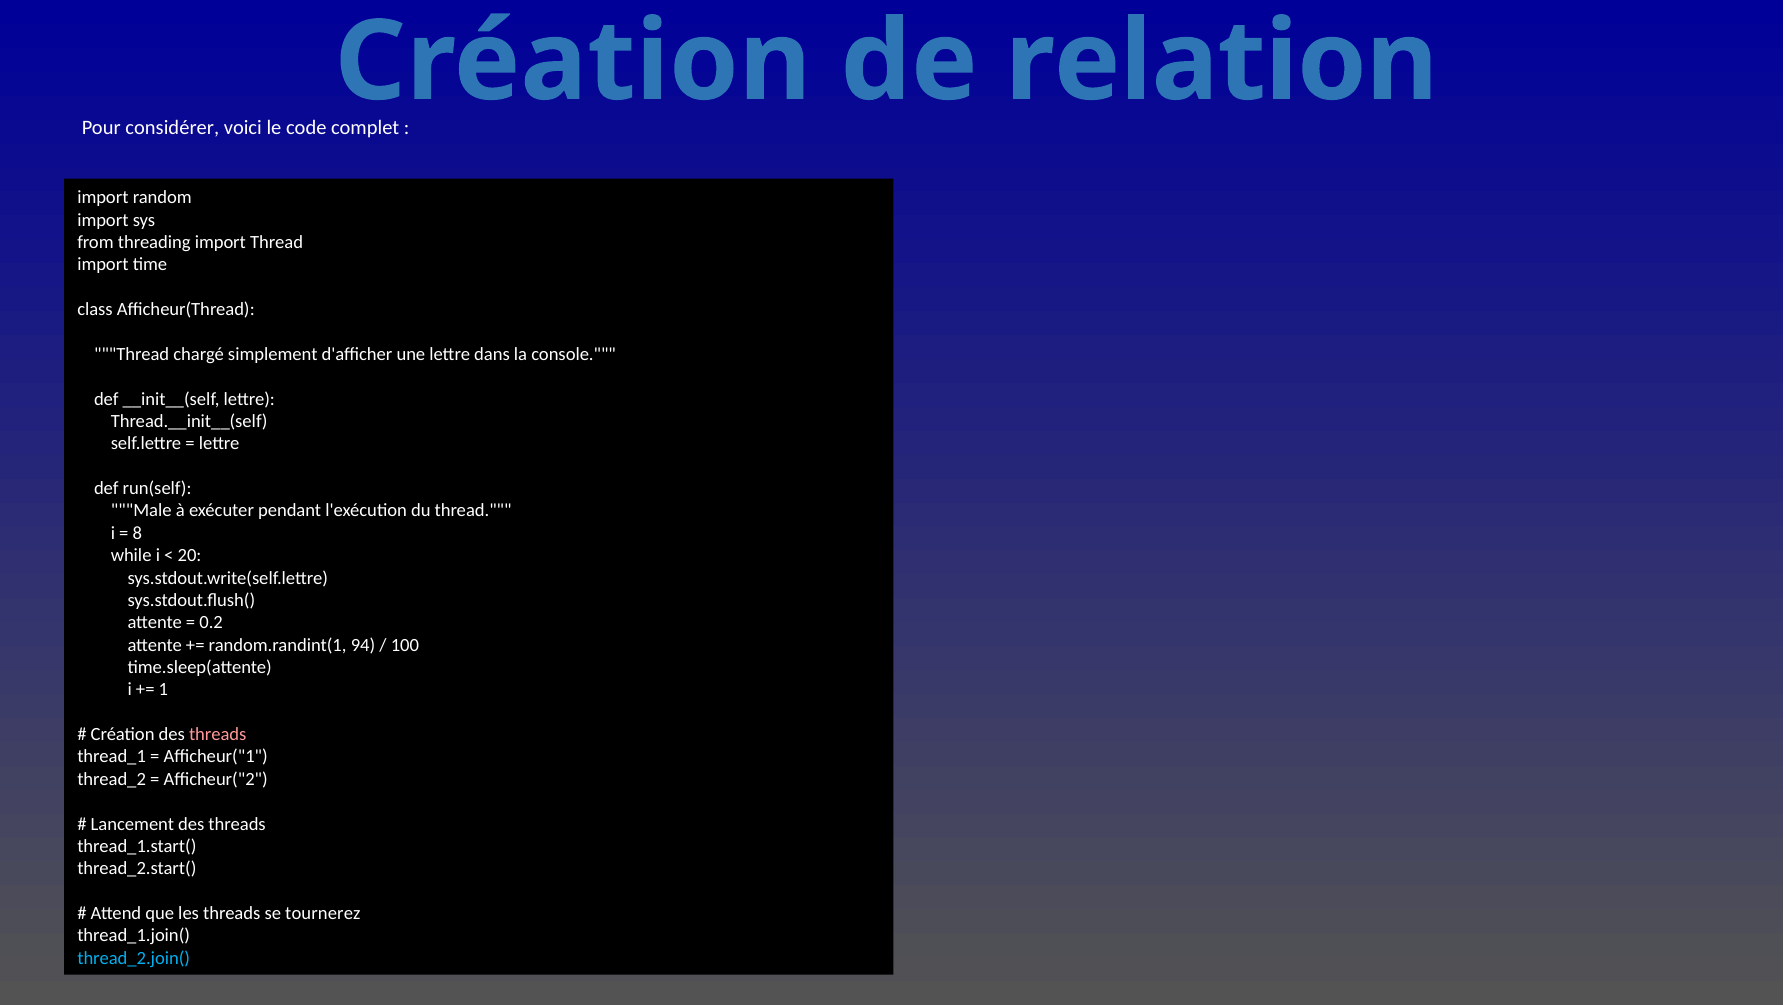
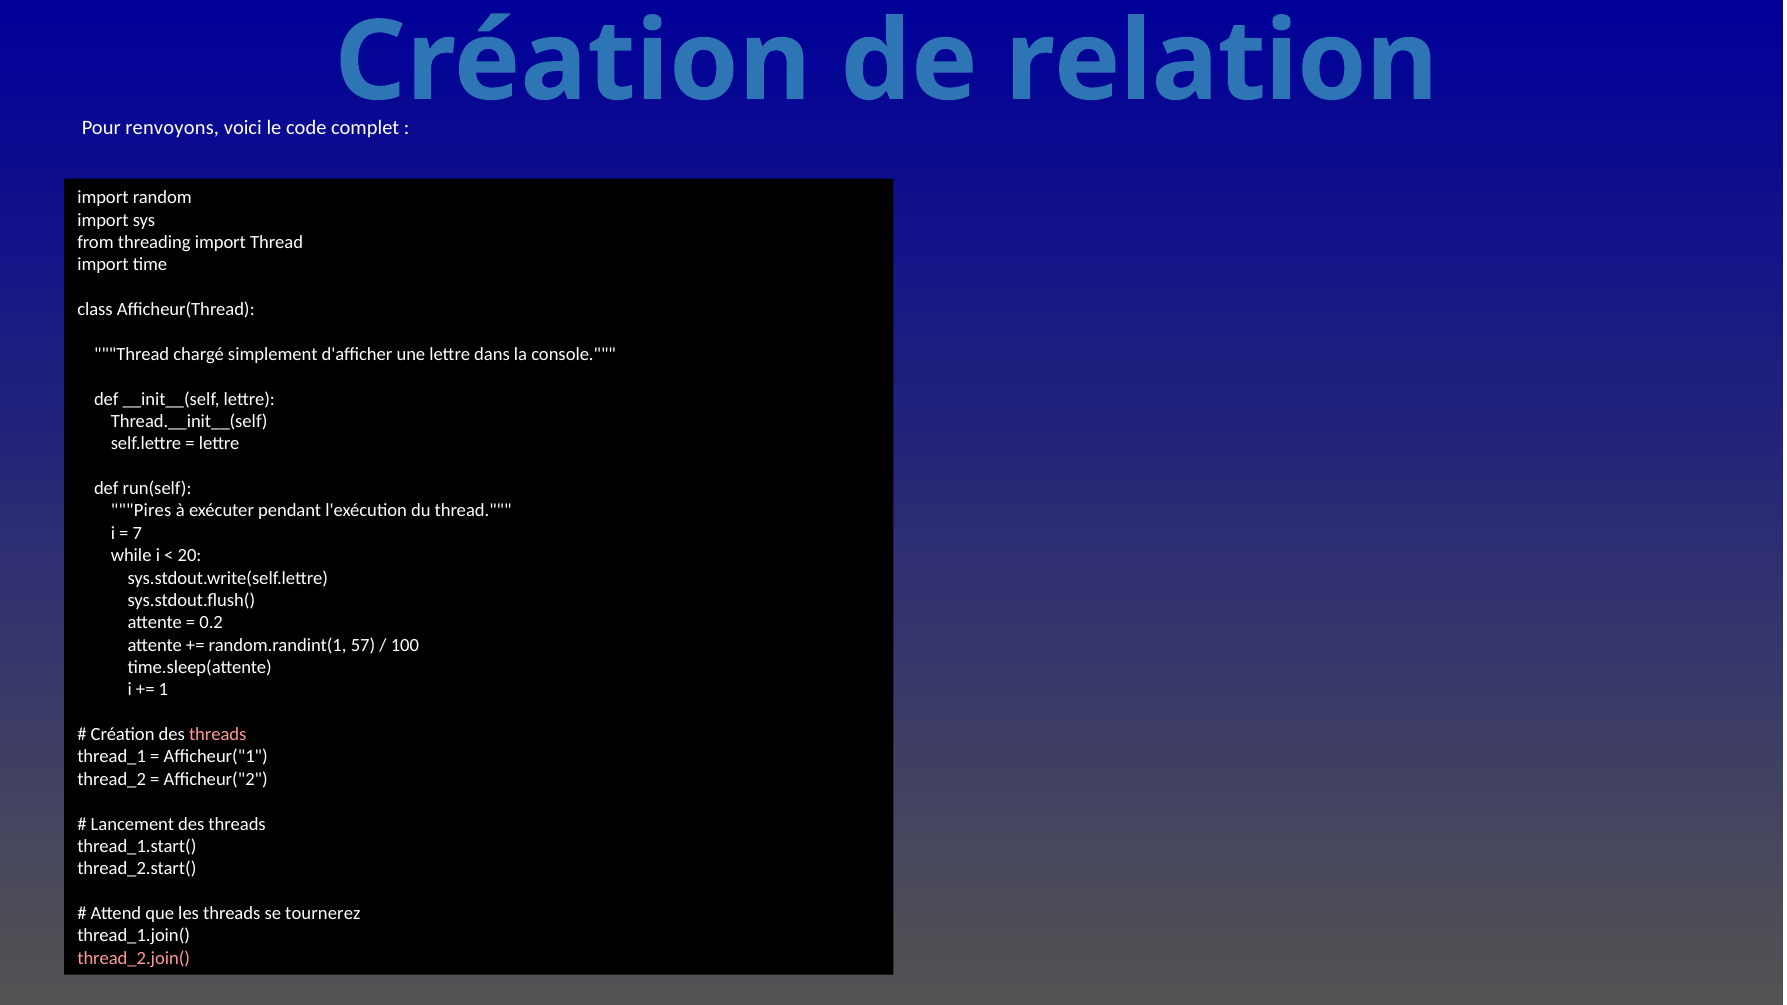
considérer: considérer -> renvoyons (172, 127)
Male: Male -> Pires (141, 511)
8: 8 -> 7 (137, 533)
94: 94 -> 57 (363, 645)
thread_2.join( colour: light blue -> pink (134, 958)
